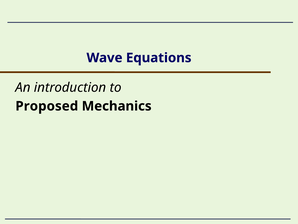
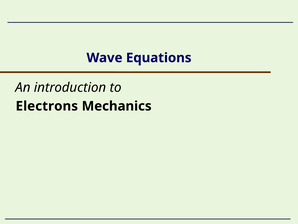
Proposed: Proposed -> Electrons (47, 106)
